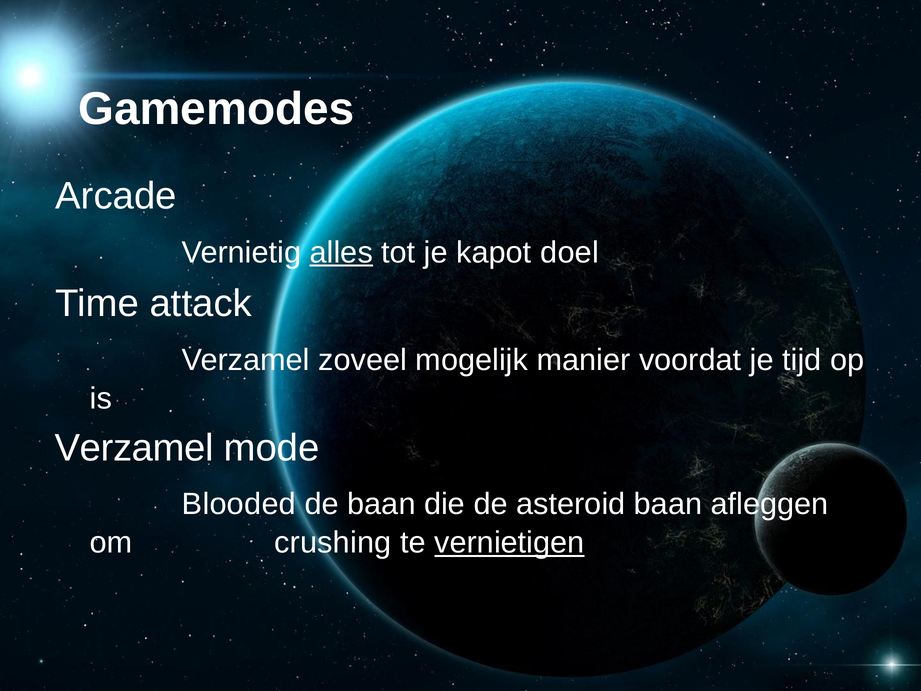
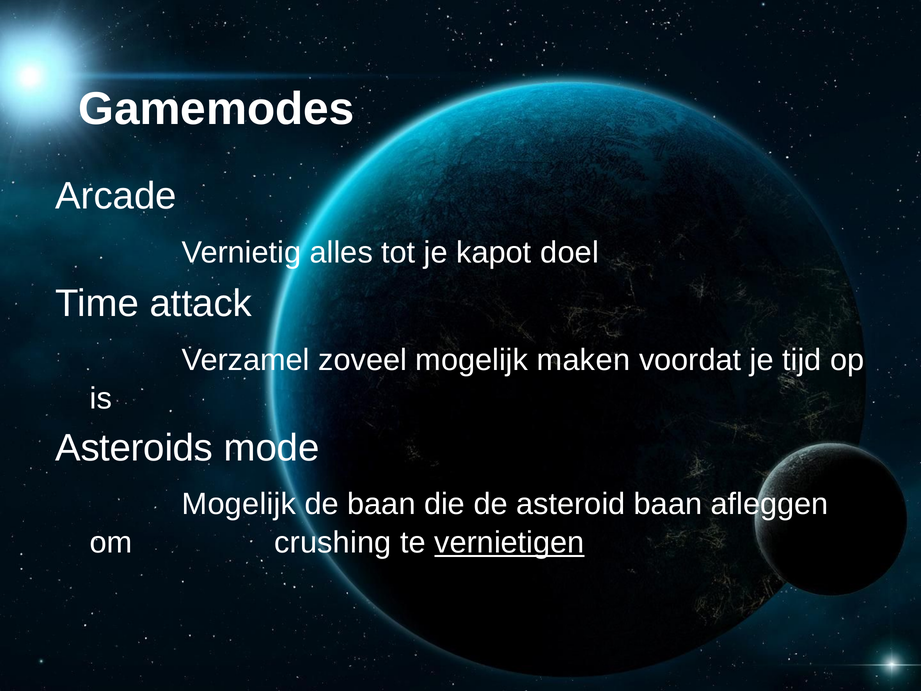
alles underline: present -> none (341, 252)
manier: manier -> maken (583, 360)
Verzamel: Verzamel -> Asteroids (134, 448)
Blooded: Blooded -> Mogelijk (239, 504)
